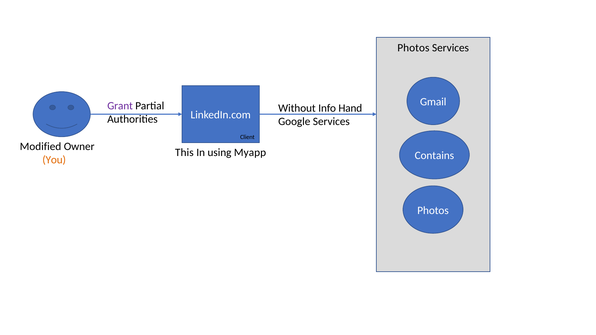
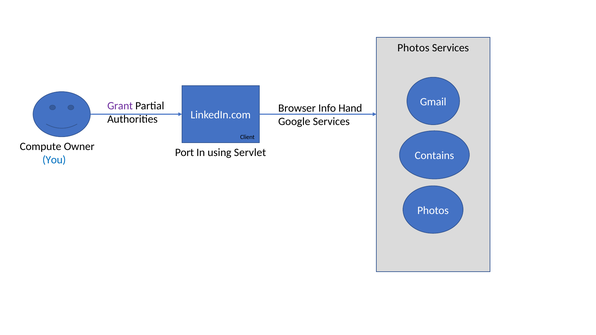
Without: Without -> Browser (297, 108)
Modified: Modified -> Compute (41, 147)
This: This -> Port (184, 153)
Myapp: Myapp -> Servlet (250, 153)
You colour: orange -> blue (54, 160)
